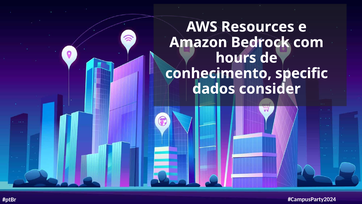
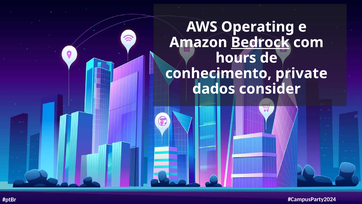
Resources: Resources -> Operating (258, 27)
Bedrock underline: none -> present (260, 42)
specific: specific -> private (301, 73)
